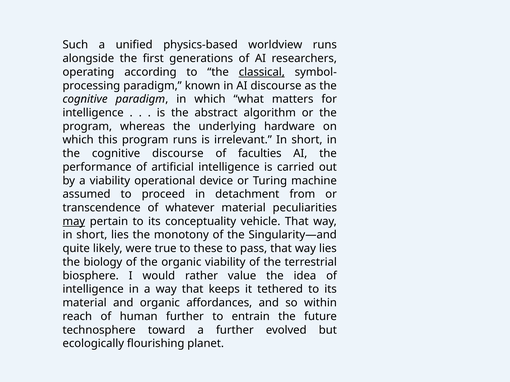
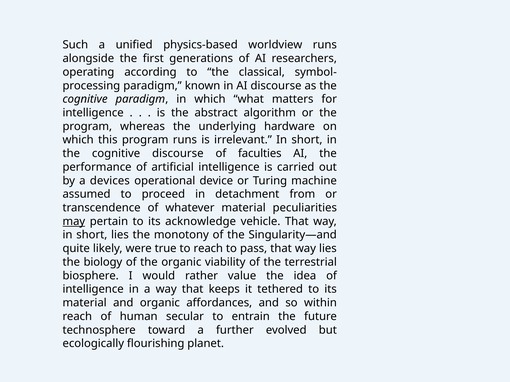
classical underline: present -> none (262, 72)
a viability: viability -> devices (110, 181)
conceptuality: conceptuality -> acknowledge (201, 222)
to these: these -> reach (208, 249)
human further: further -> secular (185, 317)
